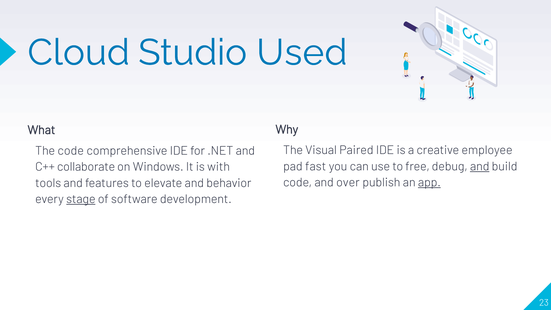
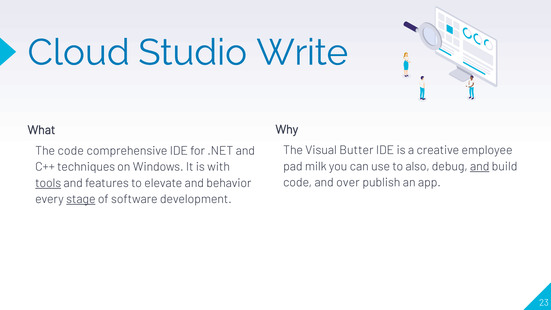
Used: Used -> Write (302, 53)
Paired: Paired -> Butter (356, 150)
fast: fast -> milk (316, 166)
free: free -> also (418, 166)
collaborate: collaborate -> techniques (86, 167)
app underline: present -> none (429, 182)
tools underline: none -> present (48, 183)
